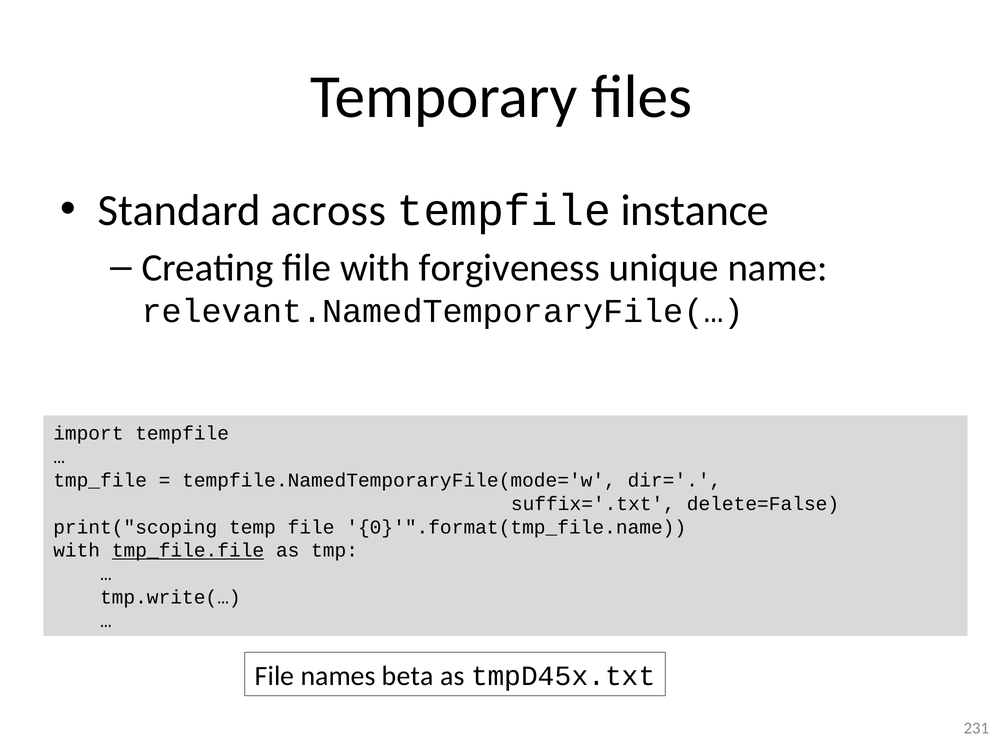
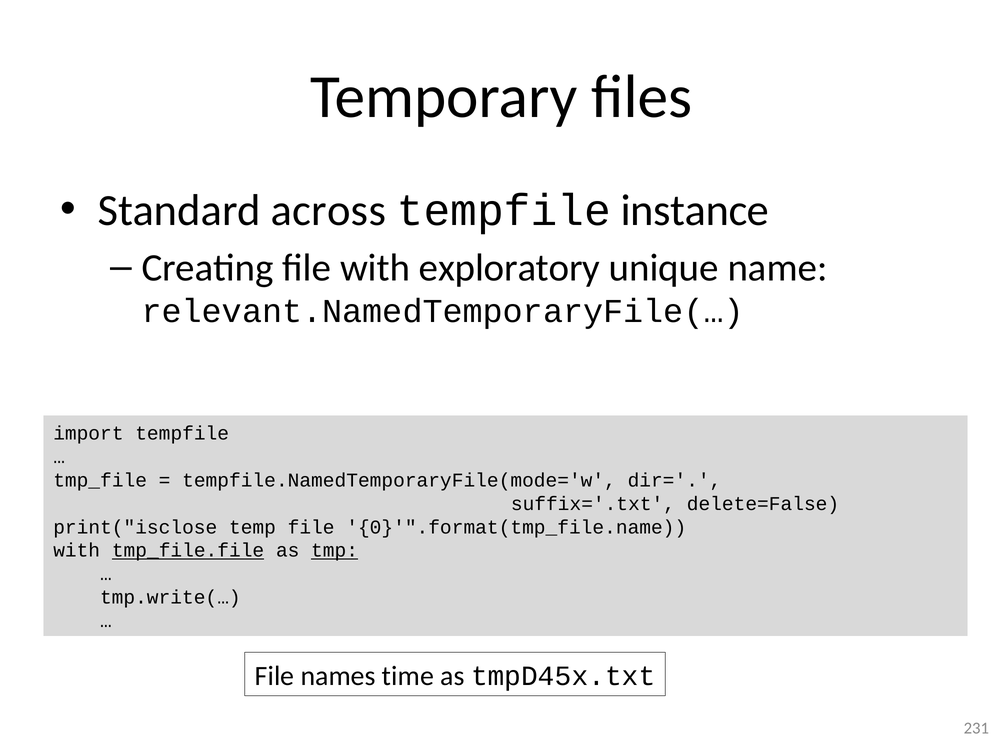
forgiveness: forgiveness -> exploratory (510, 268)
print("scoping: print("scoping -> print("isclose (135, 527)
tmp underline: none -> present (335, 551)
beta: beta -> time (408, 676)
